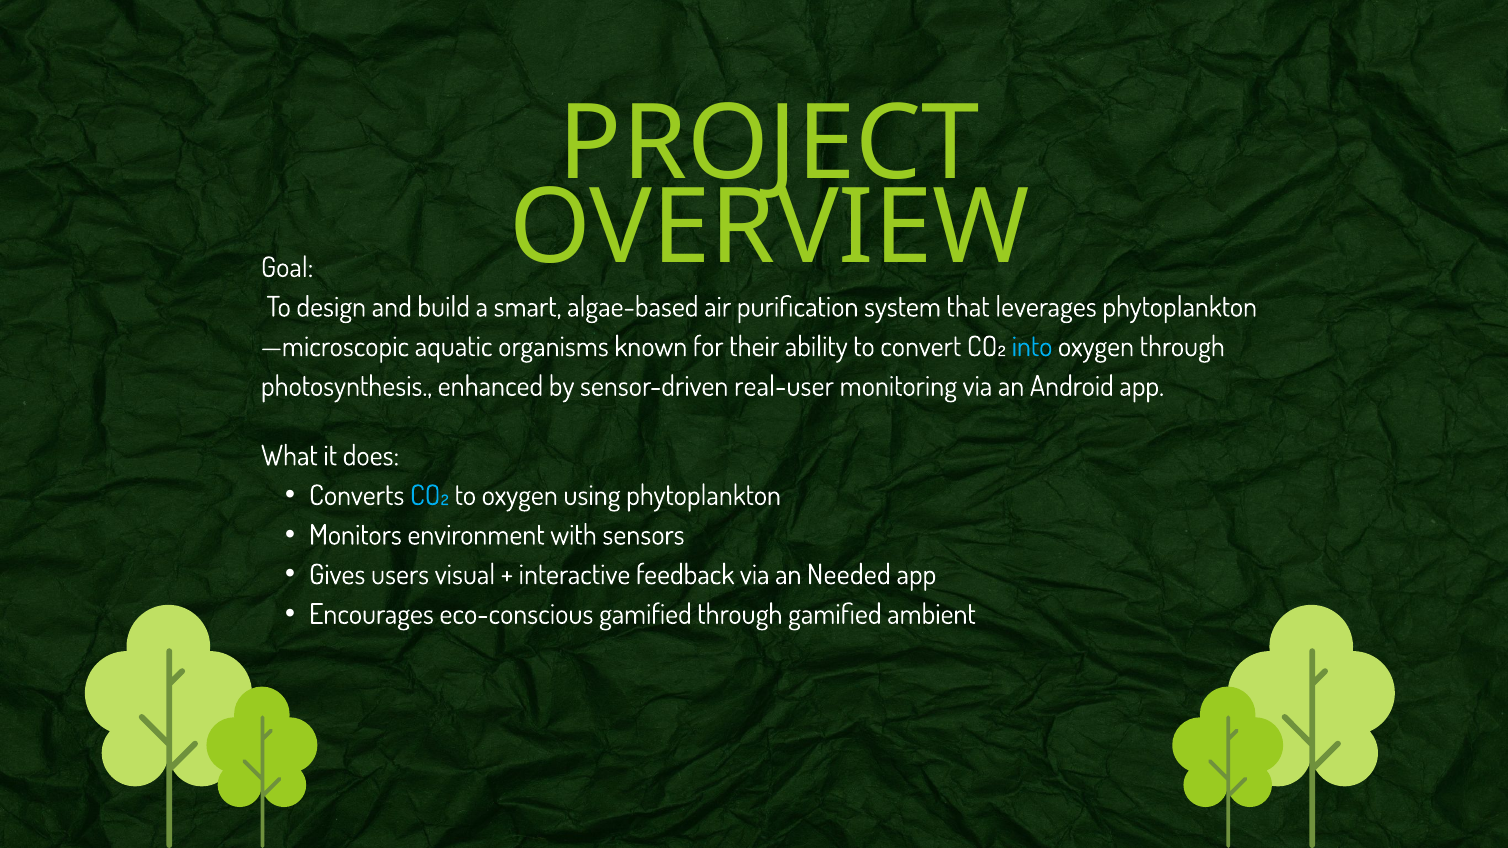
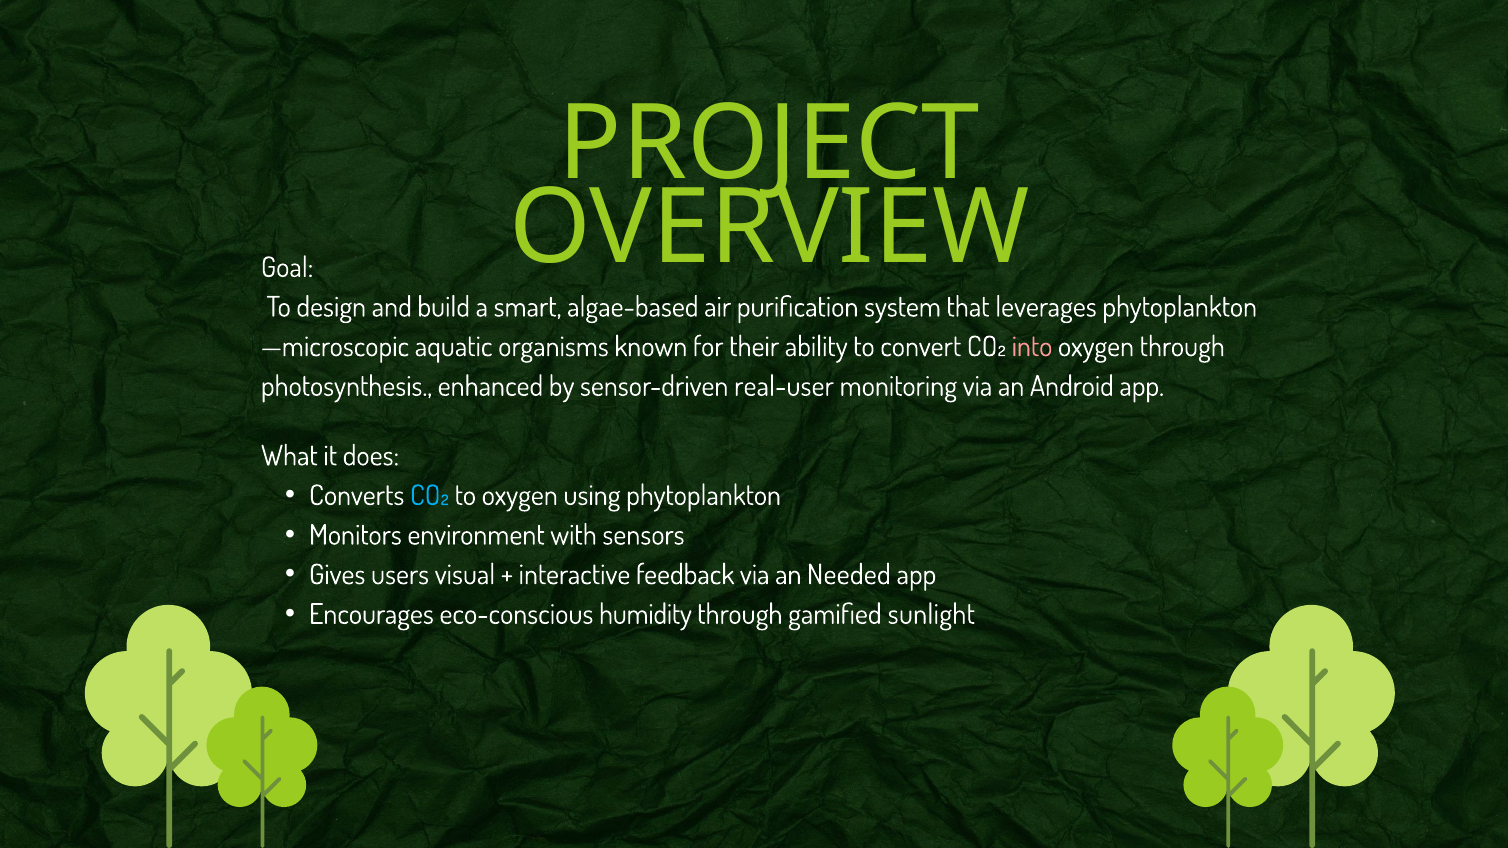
into colour: light blue -> pink (1032, 347)
eco-conscious gamified: gamified -> humidity (645, 615)
ambient: ambient -> sunlight (931, 615)
